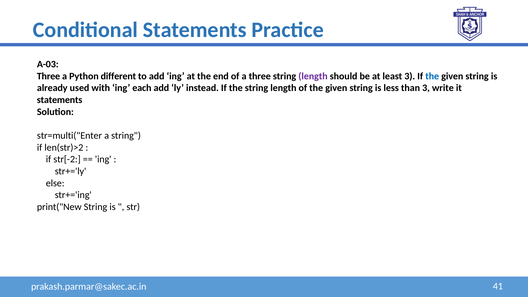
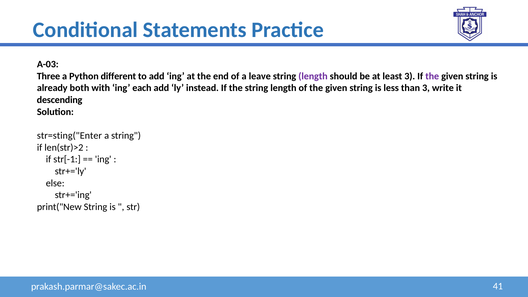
a three: three -> leave (260, 76)
the colour: blue -> purple (432, 76)
used: used -> both (80, 88)
statements: statements -> descending (60, 100)
str=multi("Enter: str=multi("Enter -> str=sting("Enter (69, 136)
str[-2: str[-2 -> str[-1 (67, 159)
